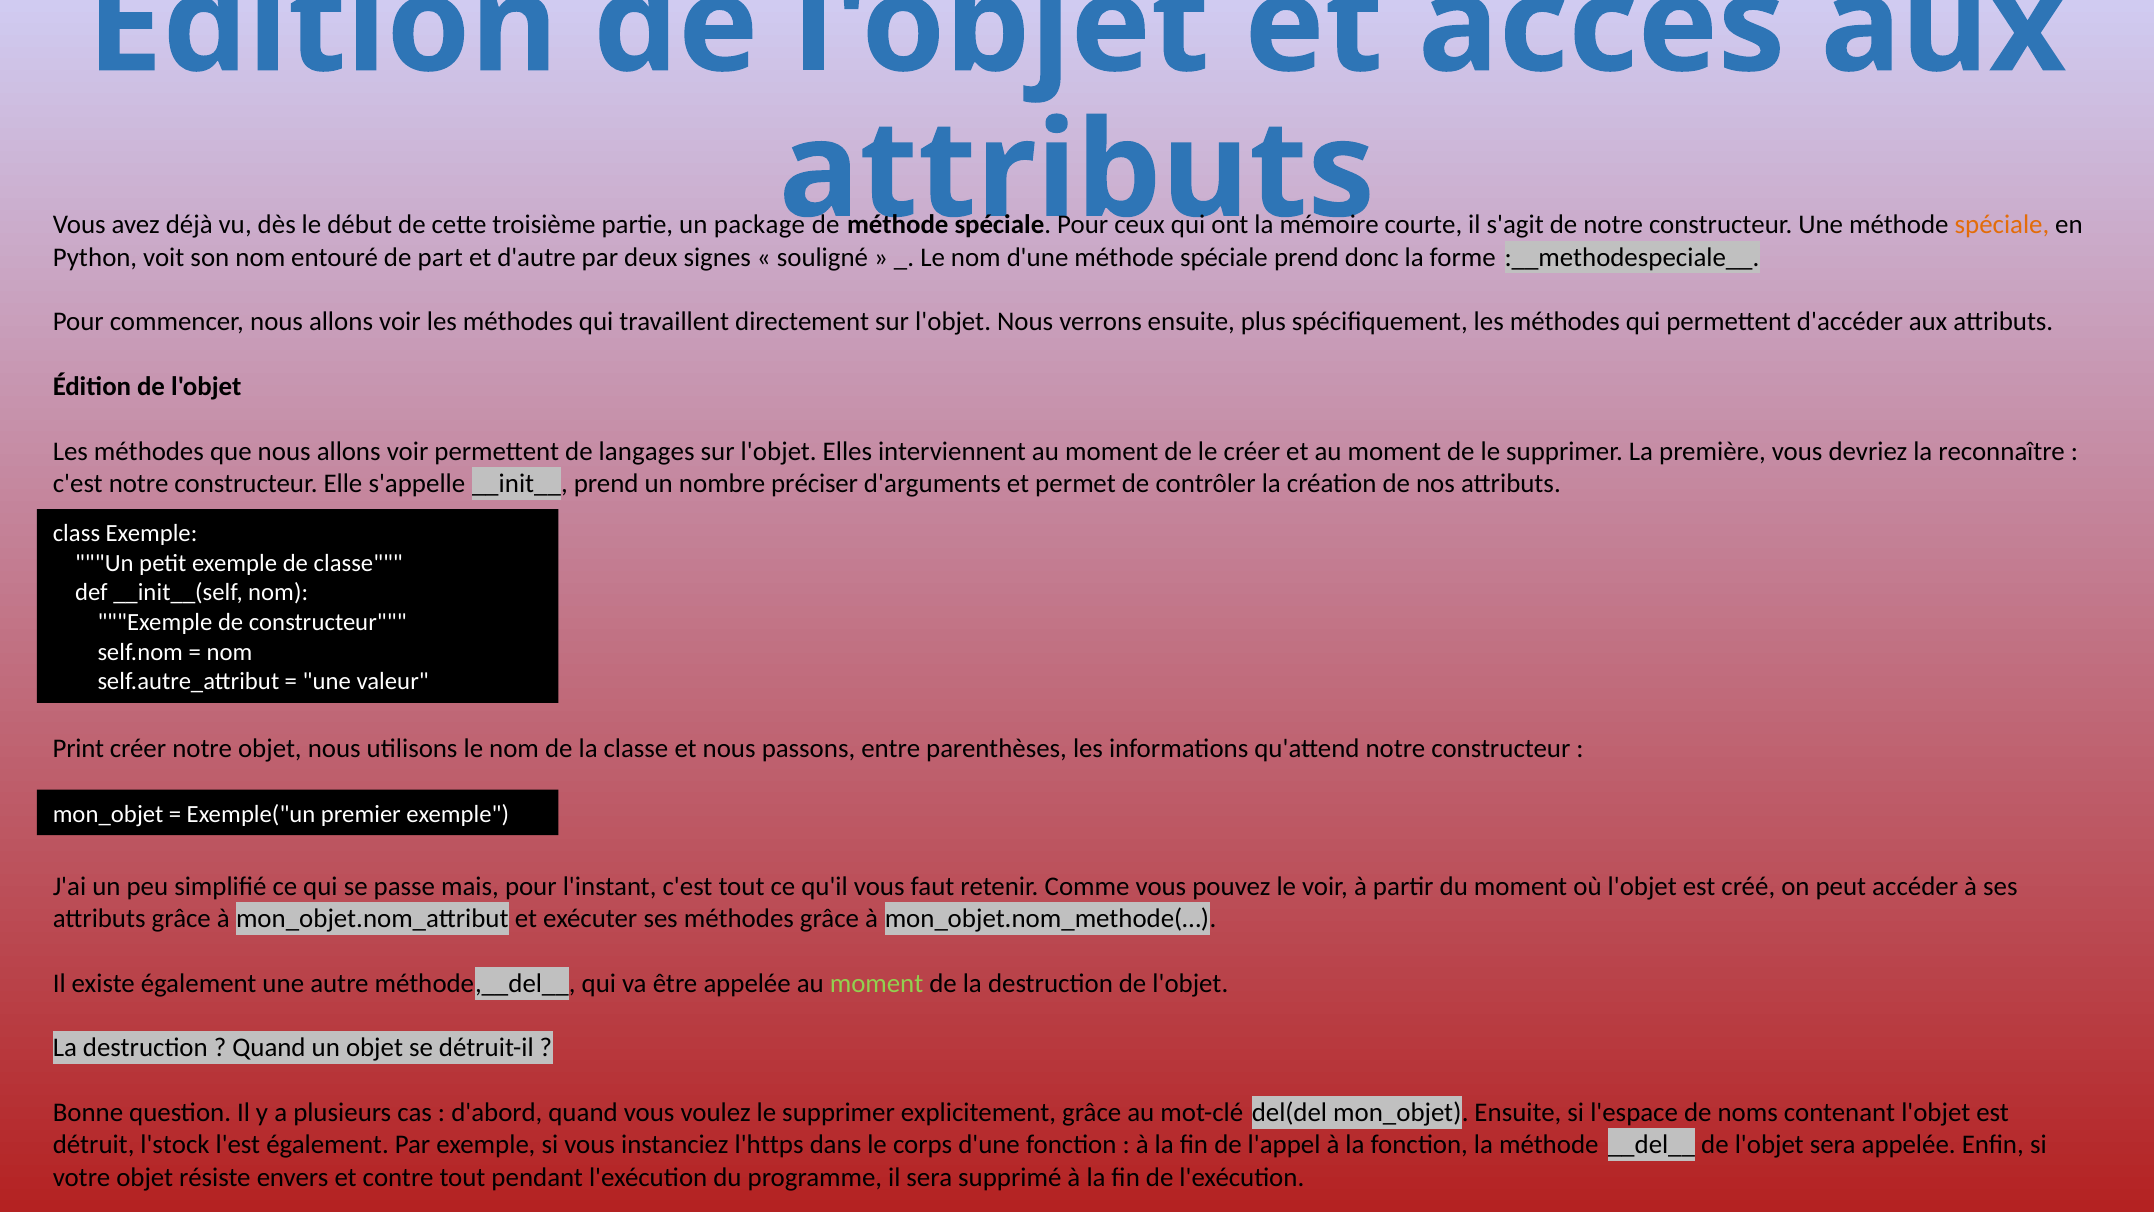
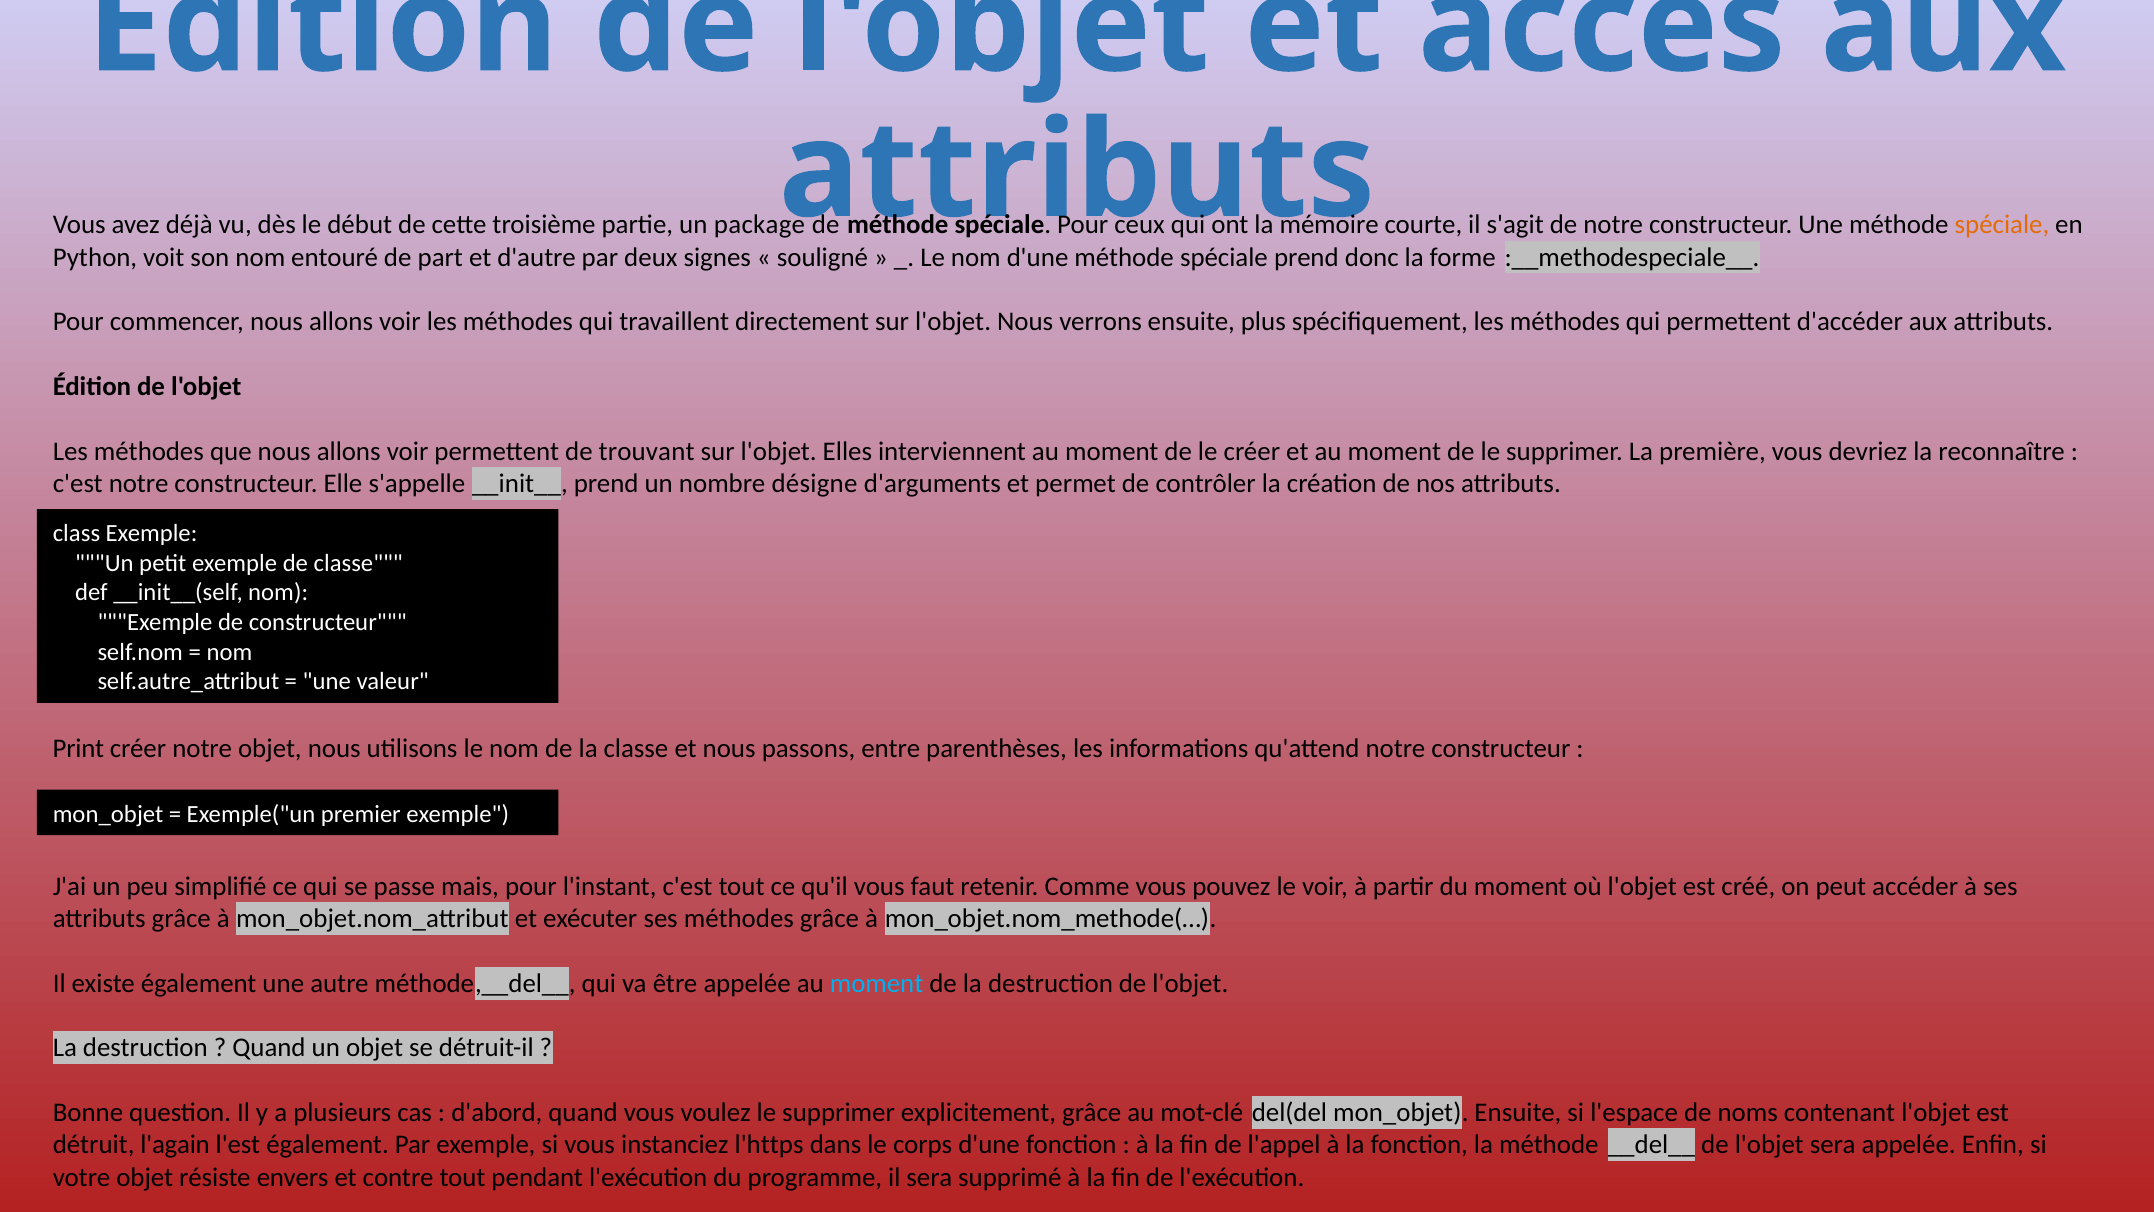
langages: langages -> trouvant (647, 451)
préciser: préciser -> désigne (814, 483)
moment colour: light green -> light blue (877, 983)
l'stock: l'stock -> l'again (175, 1145)
